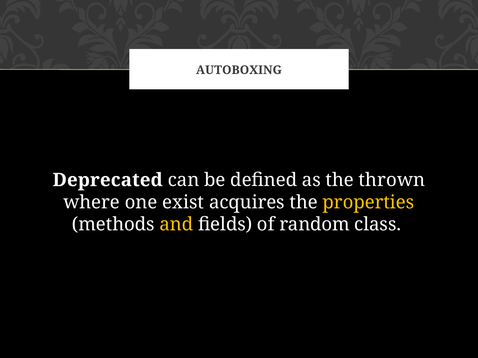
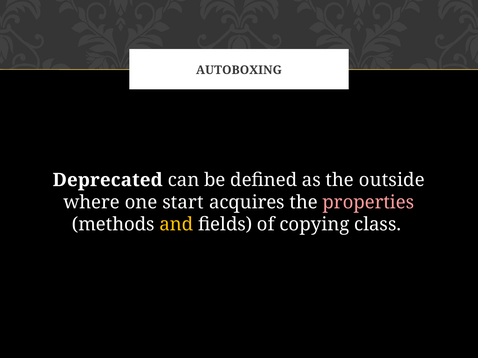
thrown: thrown -> outside (392, 180)
exist: exist -> start (183, 203)
properties colour: yellow -> pink (368, 203)
random: random -> copying (314, 225)
